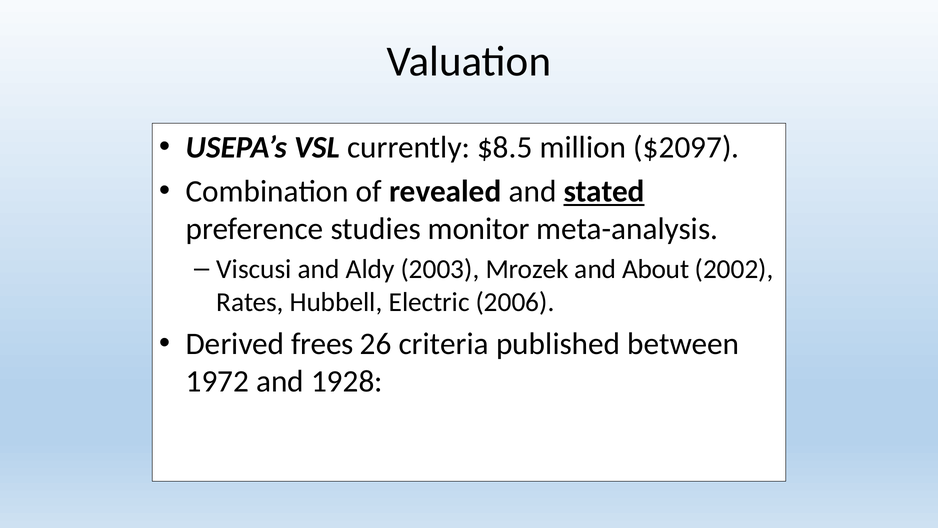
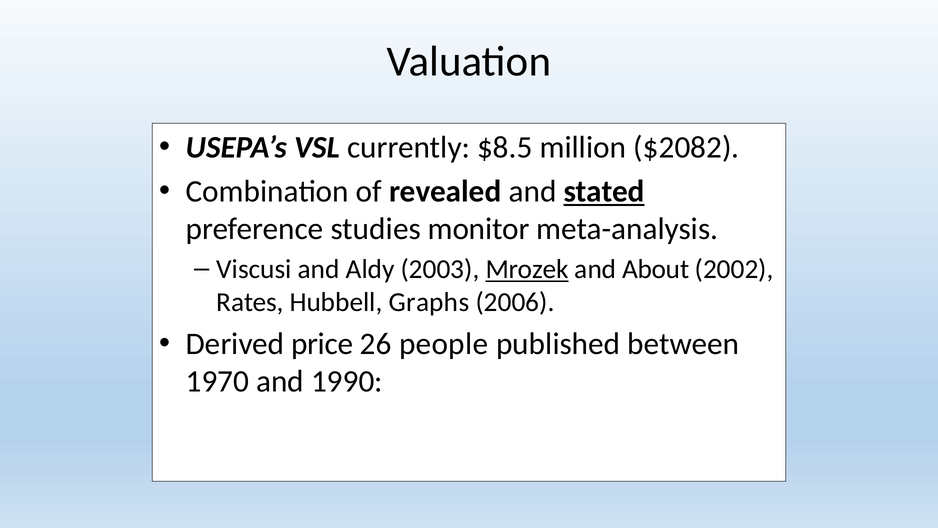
$2097: $2097 -> $2082 (686, 147)
Mrozek underline: none -> present (527, 269)
Electric: Electric -> Graphs (429, 302)
frees: frees -> price (322, 344)
criteria: criteria -> people (444, 344)
1972: 1972 -> 1970 (217, 381)
1928: 1928 -> 1990 (347, 381)
